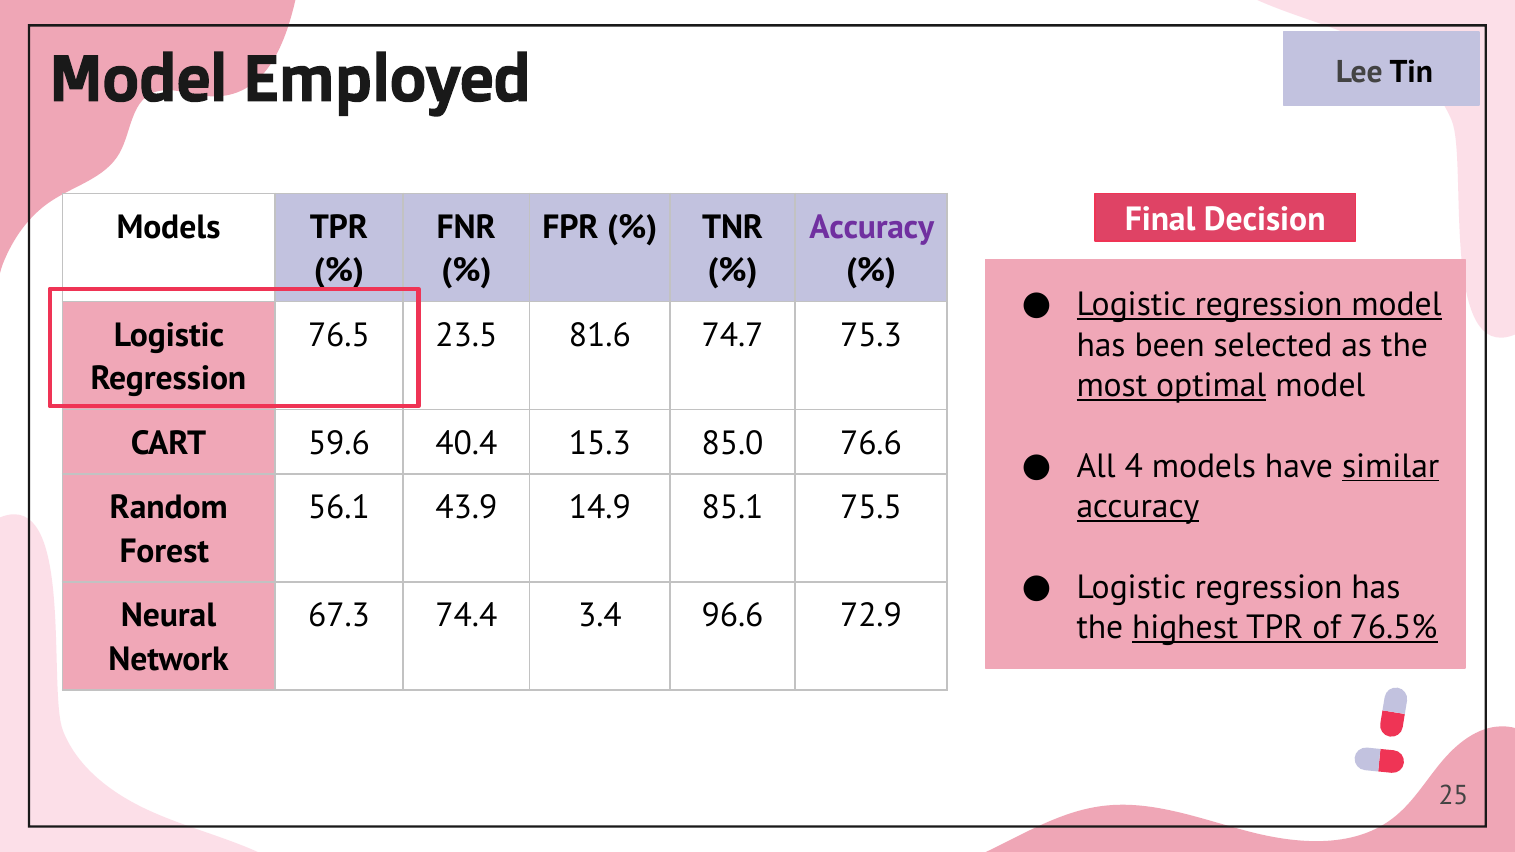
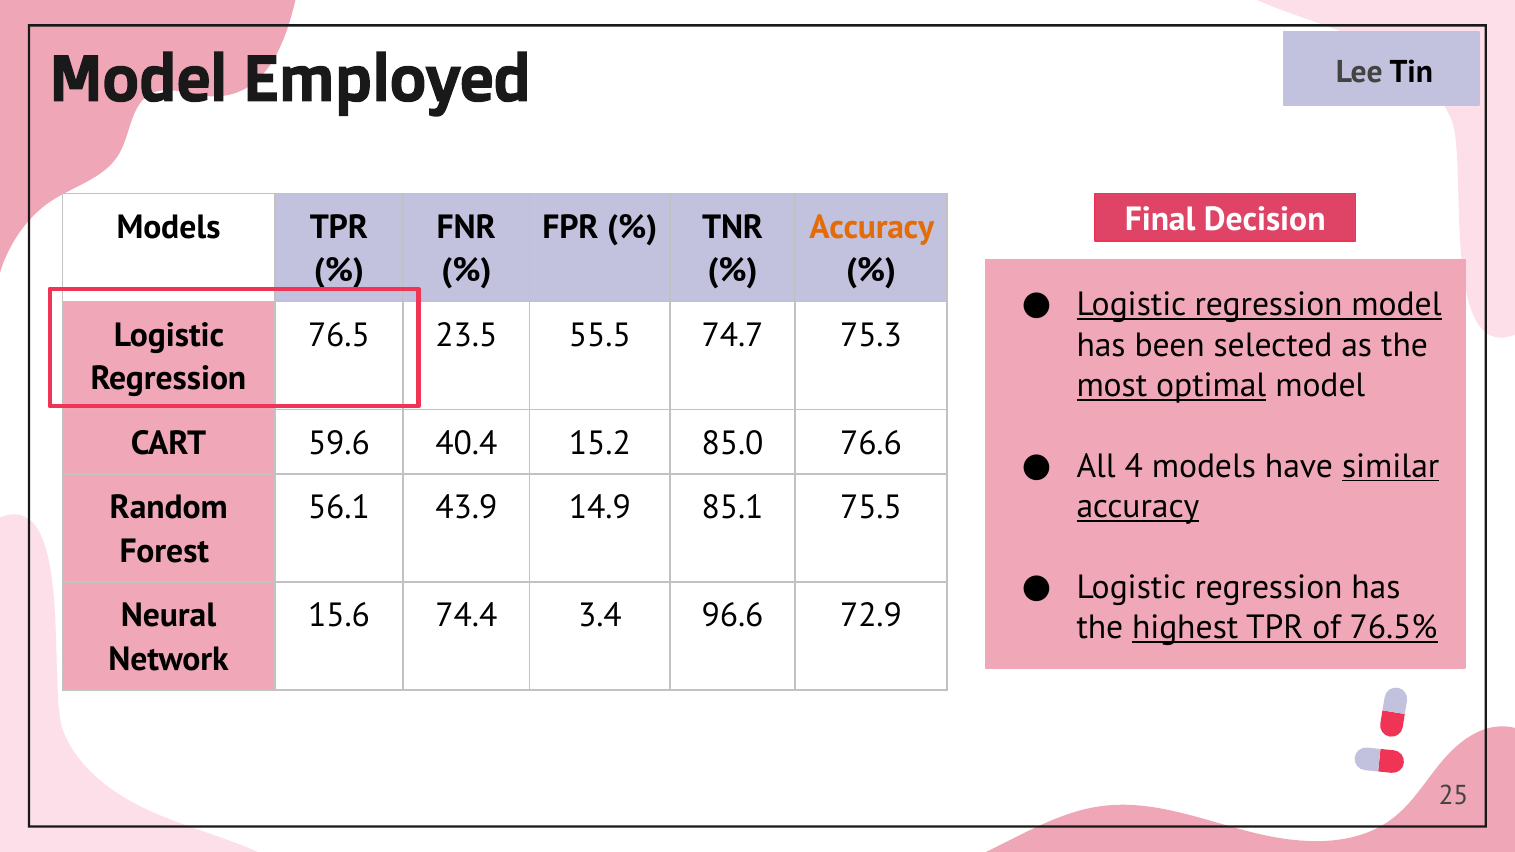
Accuracy colour: purple -> orange (872, 227)
81.6: 81.6 -> 55.5 (600, 335)
15.3: 15.3 -> 15.2 (600, 443)
67.3: 67.3 -> 15.6 (339, 616)
